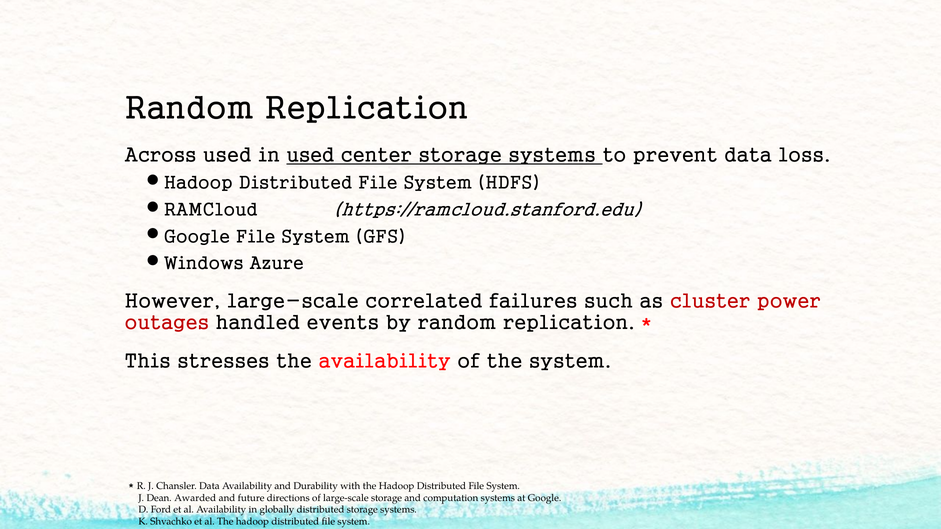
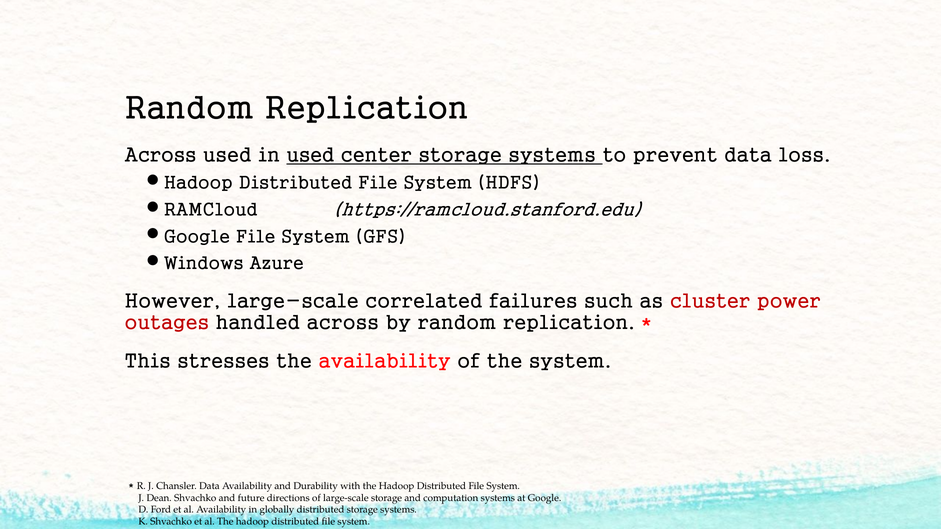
handled events: events -> across (343, 323)
Dean Awarded: Awarded -> Shvachko (195, 498)
